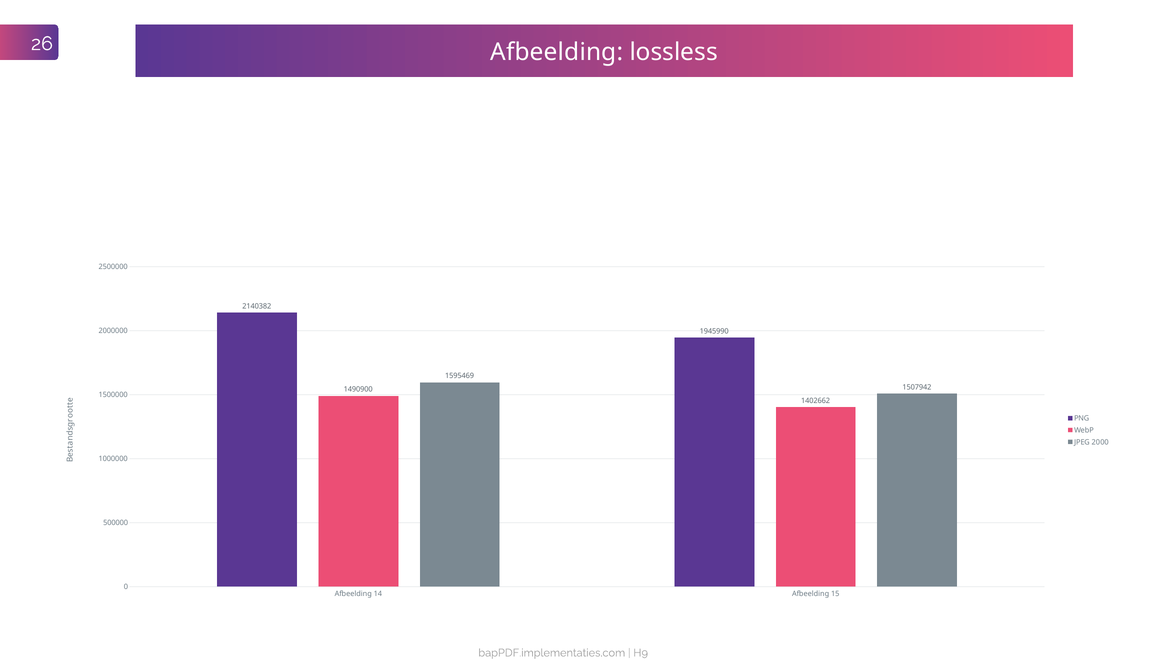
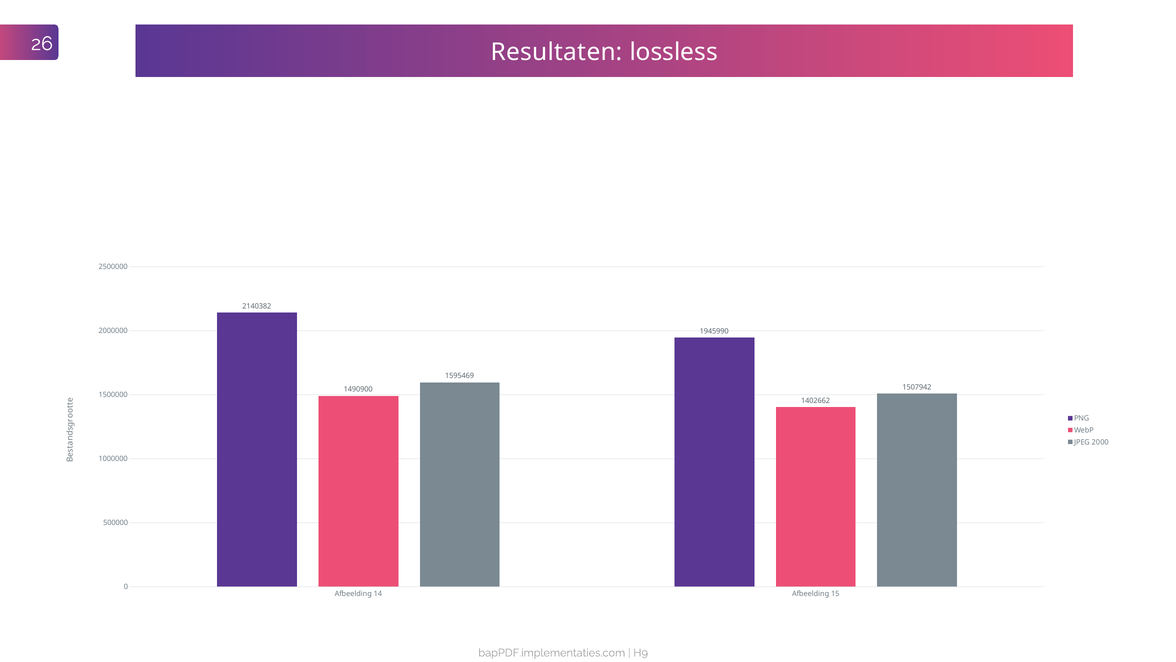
Afbeelding: Afbeelding -> Resultaten (557, 52)
